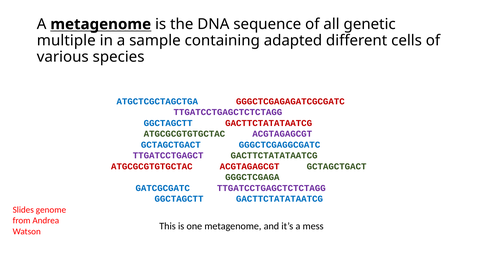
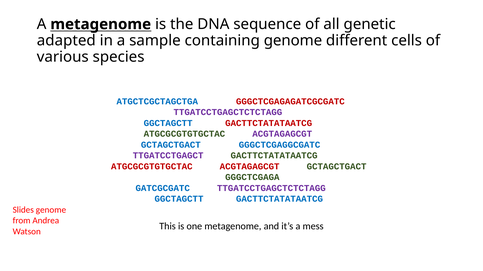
multiple: multiple -> adapted (66, 41)
containing adapted: adapted -> genome (293, 41)
